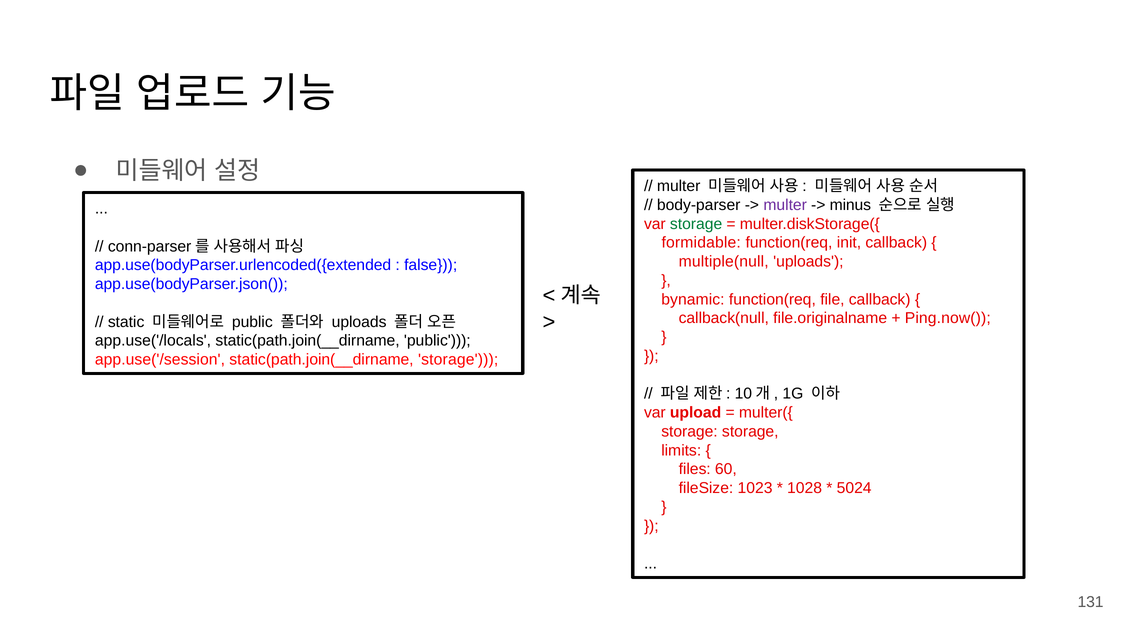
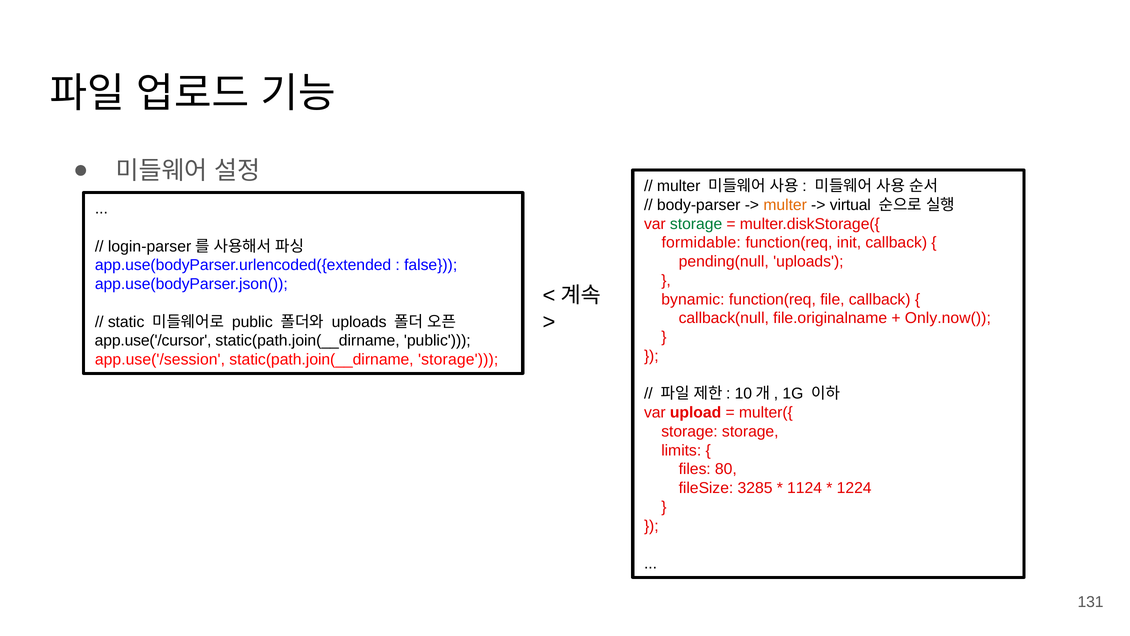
multer colour: purple -> orange (785, 205)
minus: minus -> virtual (850, 205)
conn-parser: conn-parser -> login-parser (150, 246)
multiple(null: multiple(null -> pending(null (724, 261)
Ping.now(: Ping.now( -> Only.now( (948, 318)
app.use('/locals: app.use('/locals -> app.use('/cursor (153, 341)
60: 60 -> 80 (726, 469)
1023: 1023 -> 3285 (755, 488)
1028: 1028 -> 1124 (805, 488)
5024: 5024 -> 1224 (854, 488)
